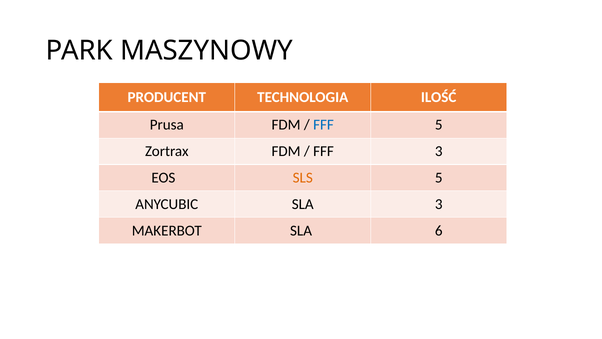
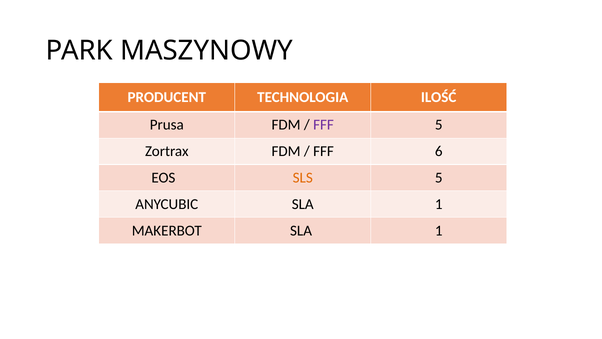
FFF colour: blue -> purple (324, 125)
FFF 3: 3 -> 6 (439, 151)
ANYCUBIC SLA 3: 3 -> 1 (439, 204)
MAKERBOT SLA 6: 6 -> 1 (439, 230)
